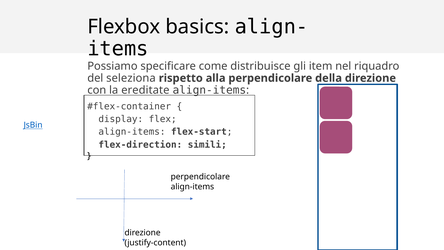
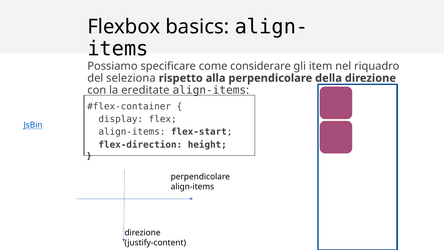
distribuisce: distribuisce -> considerare (261, 66)
simili: simili -> height (207, 145)
